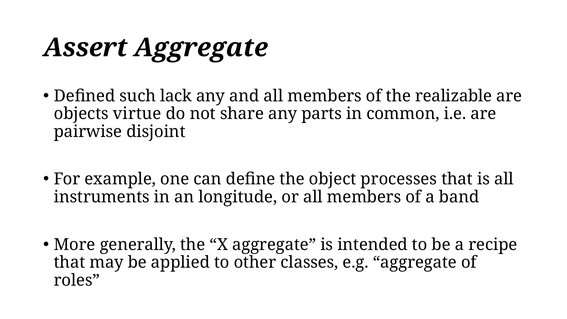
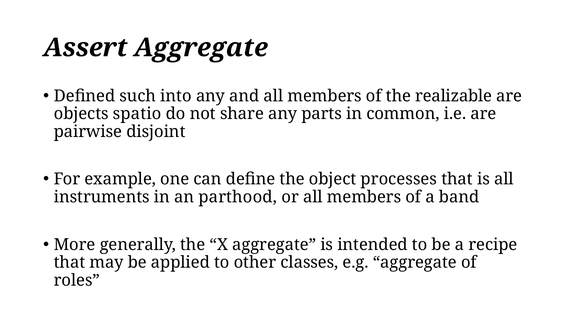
lack: lack -> into (176, 96)
virtue: virtue -> spatio (137, 114)
longitude: longitude -> parthood (238, 197)
